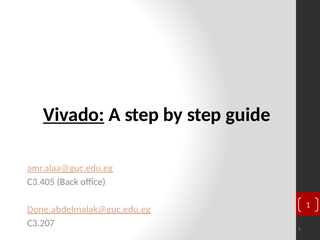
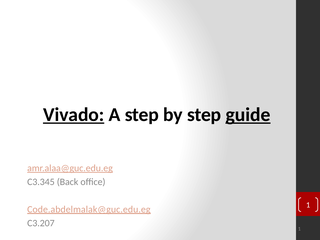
guide underline: none -> present (248, 115)
C3.405: C3.405 -> C3.345 (41, 182)
Done.abdelmalak@guc.edu.eg: Done.abdelmalak@guc.edu.eg -> Code.abdelmalak@guc.edu.eg (89, 209)
